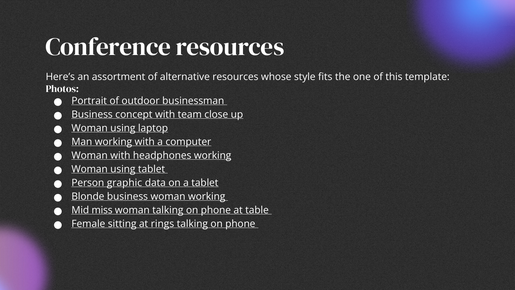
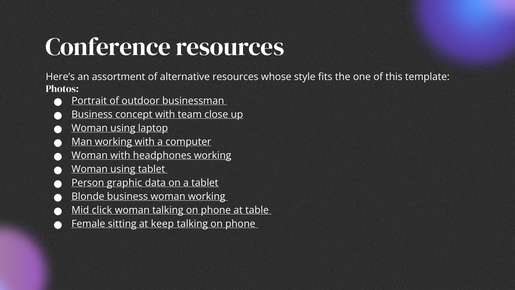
miss: miss -> click (102, 210)
rings: rings -> keep (162, 224)
